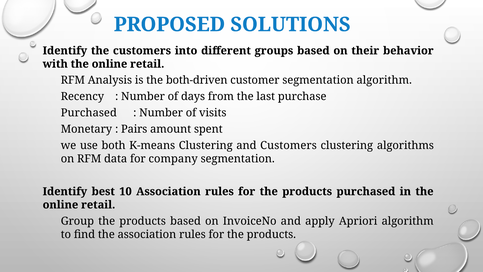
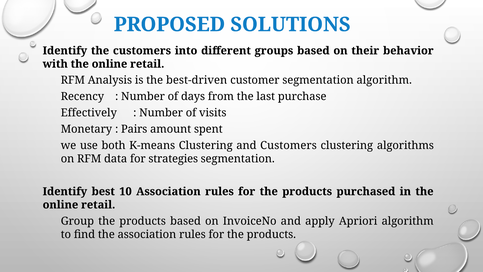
both-driven: both-driven -> best-driven (197, 80)
Purchased: Purchased -> Effectively (89, 113)
company: company -> strategies (173, 159)
